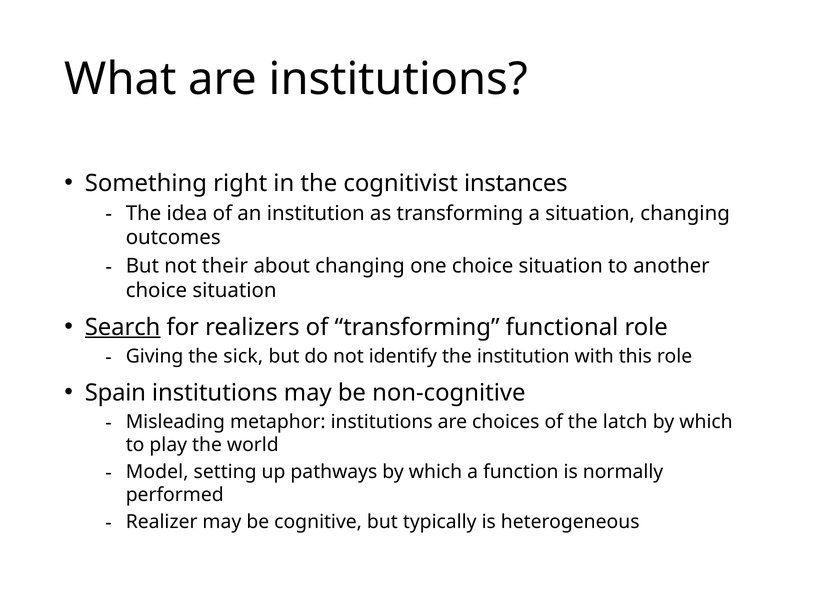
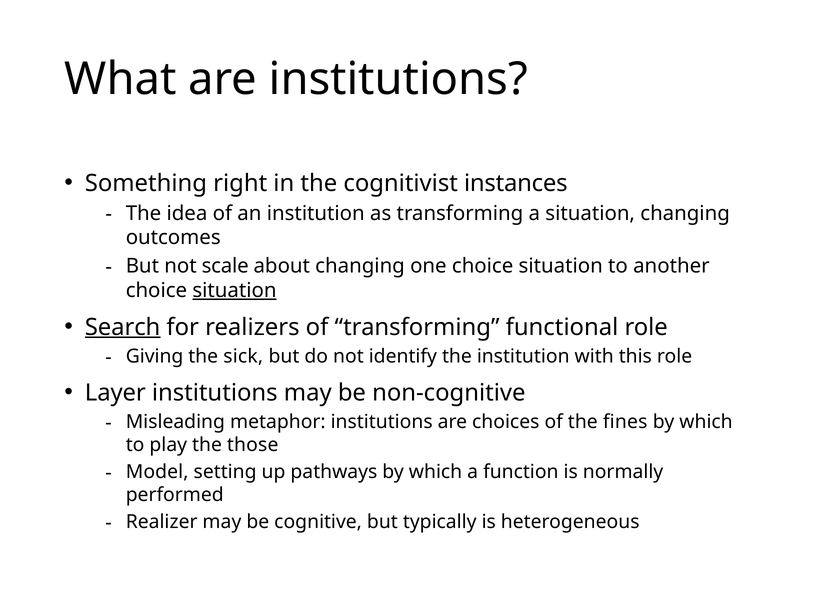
their: their -> scale (225, 266)
situation underline: none -> present (234, 290)
Spain: Spain -> Layer (115, 392)
latch: latch -> fines (625, 422)
world: world -> those (253, 445)
